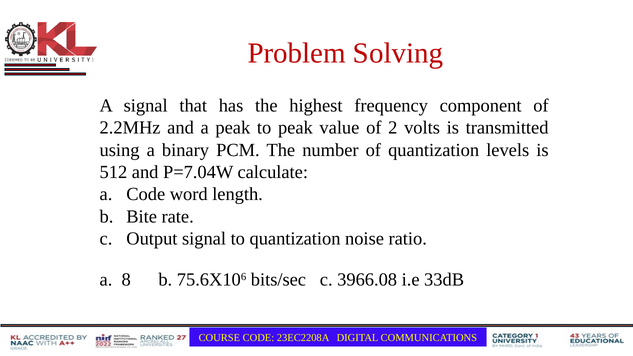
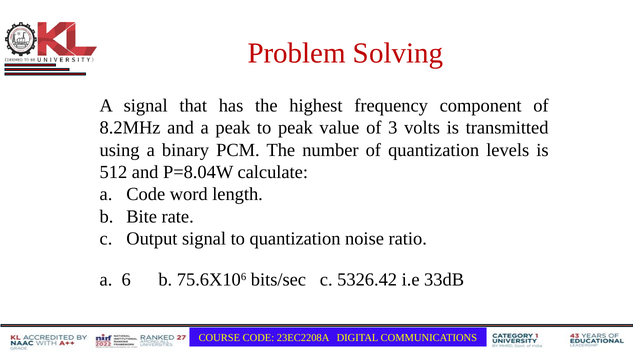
2.2MHz: 2.2MHz -> 8.2MHz (130, 128)
2: 2 -> 3 (393, 128)
P=7.04W: P=7.04W -> P=8.04W (198, 172)
8: 8 -> 6 (126, 280)
3966.08: 3966.08 -> 5326.42 (367, 280)
